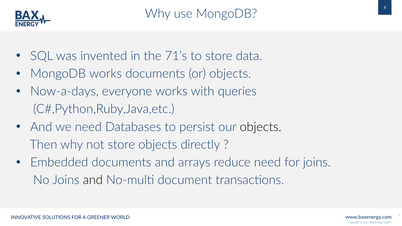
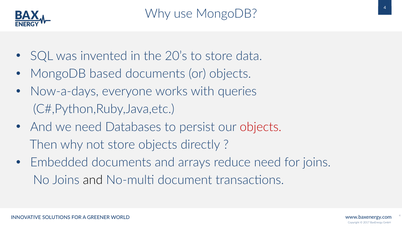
71’s: 71’s -> 20’s (176, 56)
MongoDB works: works -> based (106, 74)
objects colour: black -> red (261, 127)
